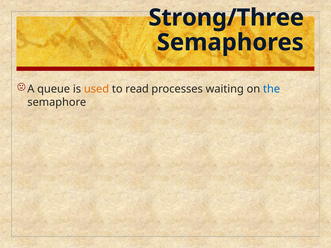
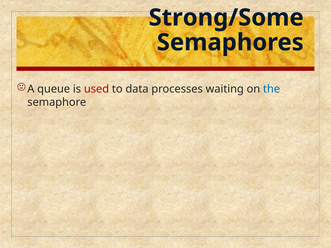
Strong/Three: Strong/Three -> Strong/Some (226, 18)
used colour: orange -> red (97, 89)
read: read -> data (137, 89)
